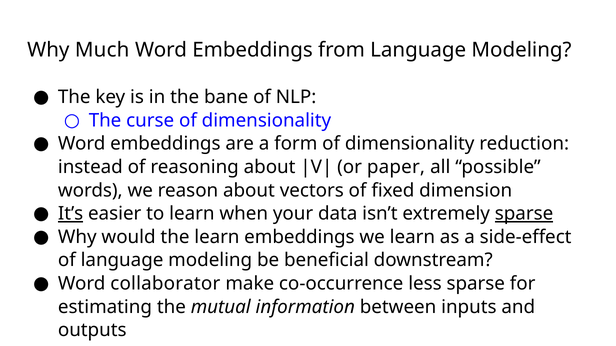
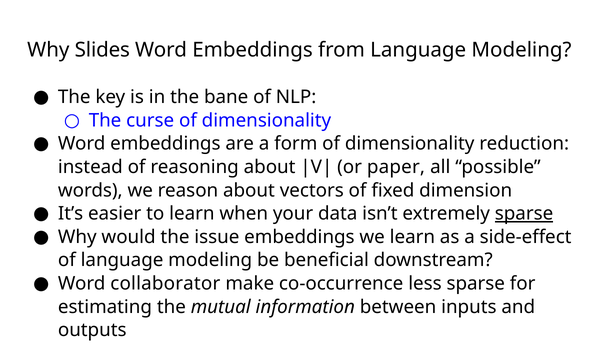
Much: Much -> Slides (102, 50)
It’s underline: present -> none (71, 214)
the learn: learn -> issue (217, 237)
